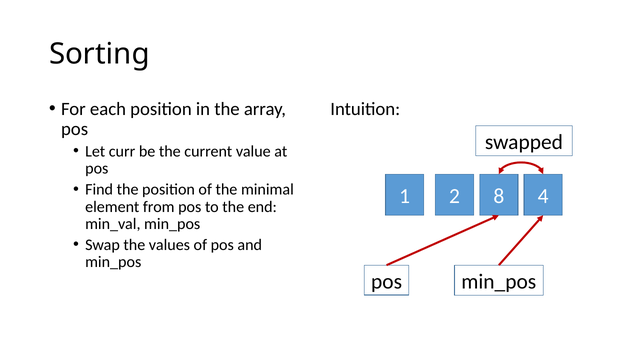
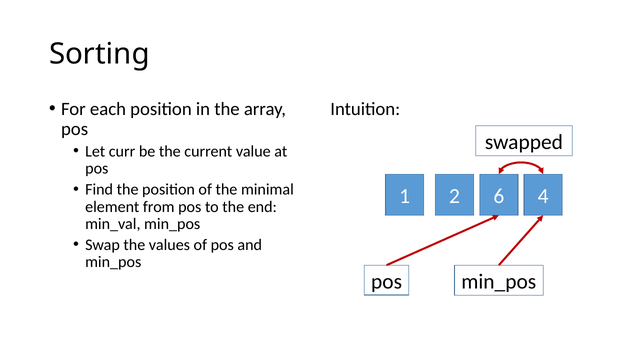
8: 8 -> 6 (499, 196)
